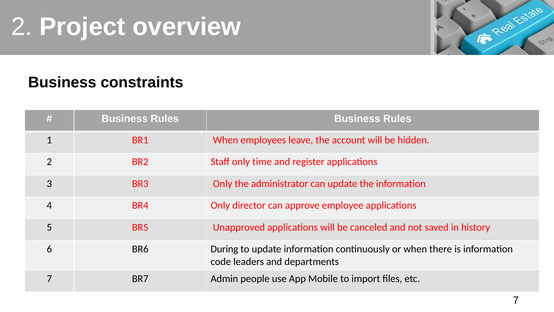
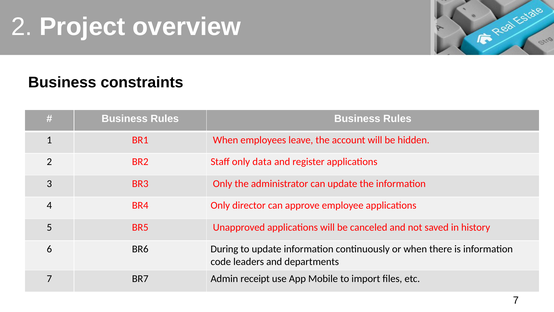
time: time -> data (262, 162)
people: people -> receipt (255, 278)
